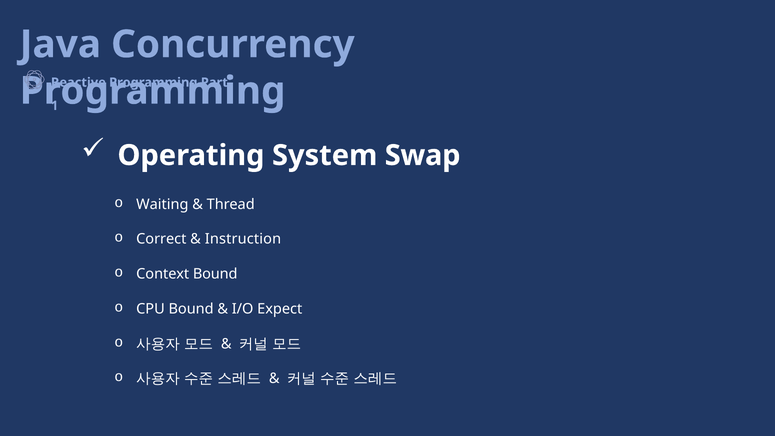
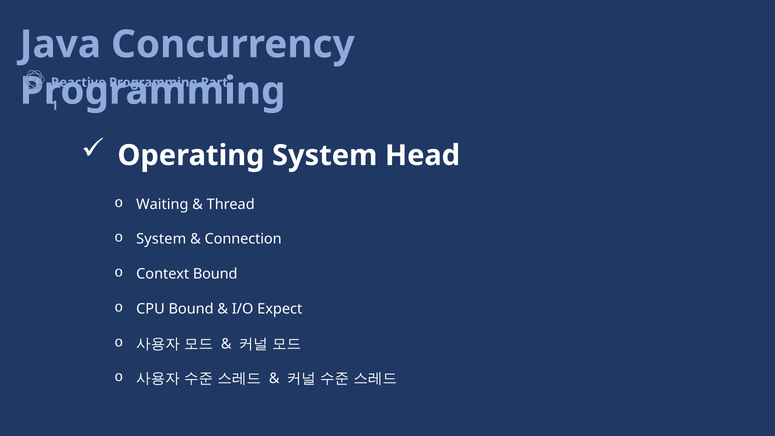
Swap: Swap -> Head (423, 155)
Correct: Correct -> System (161, 239)
Instruction: Instruction -> Connection (243, 239)
